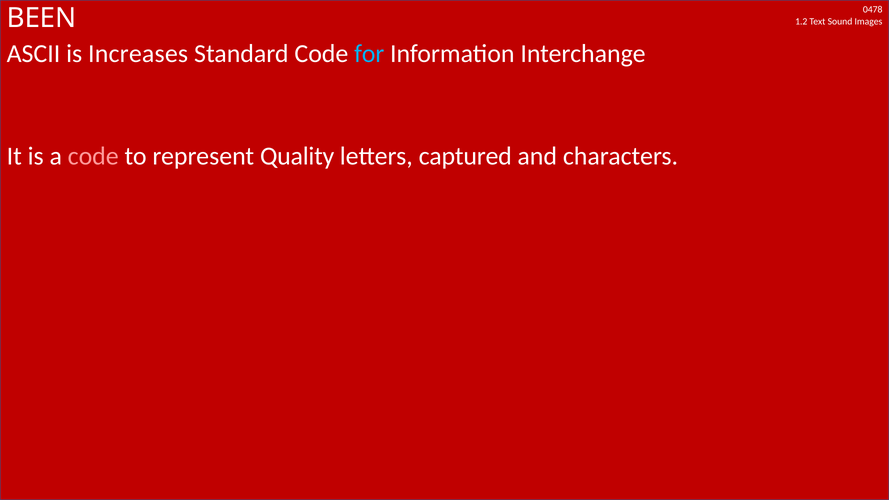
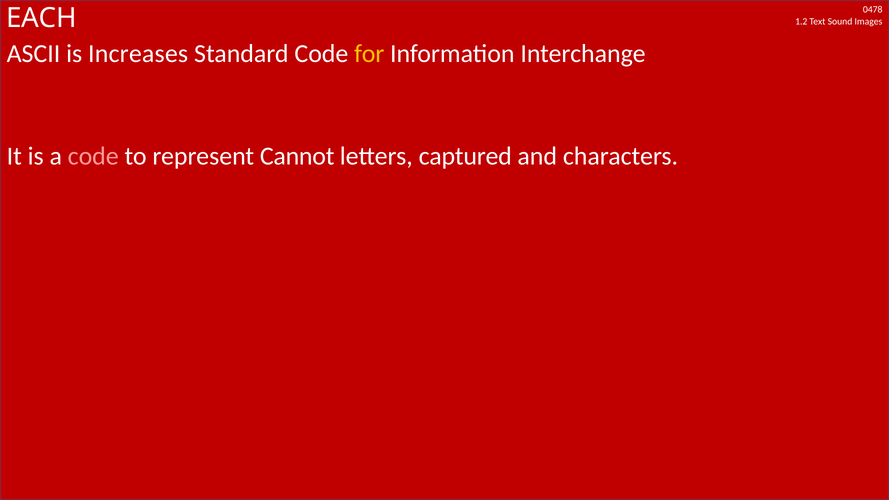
BEEN: BEEN -> EACH (41, 18)
for colour: light blue -> yellow (369, 53)
Quality: Quality -> Cannot (297, 156)
